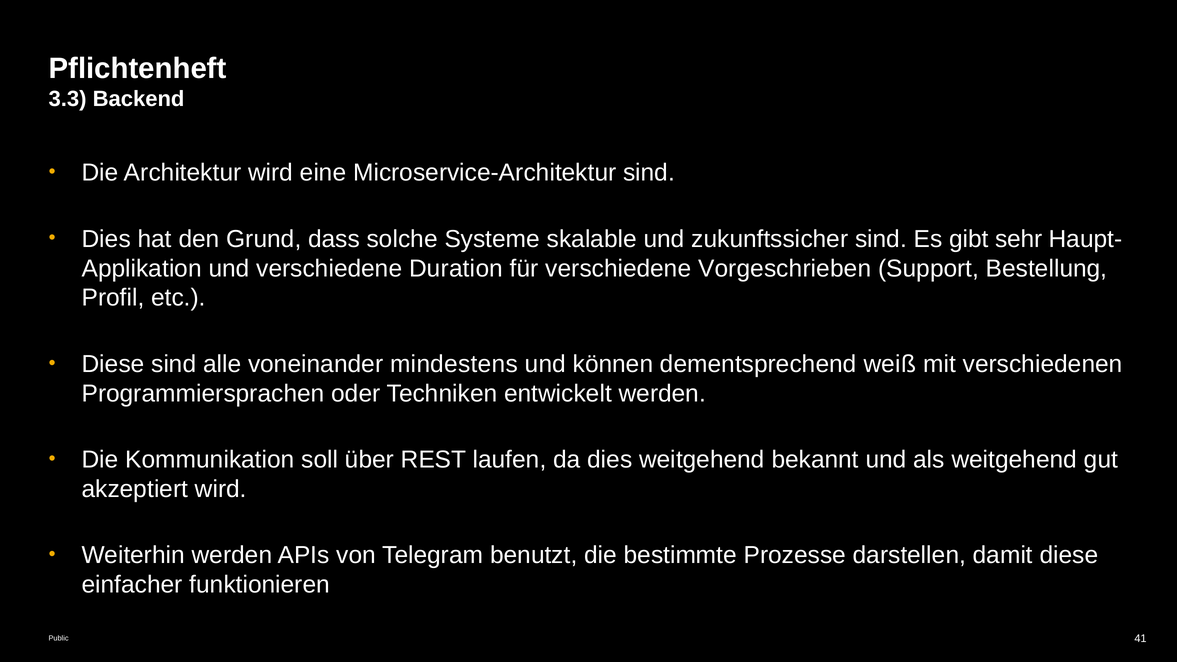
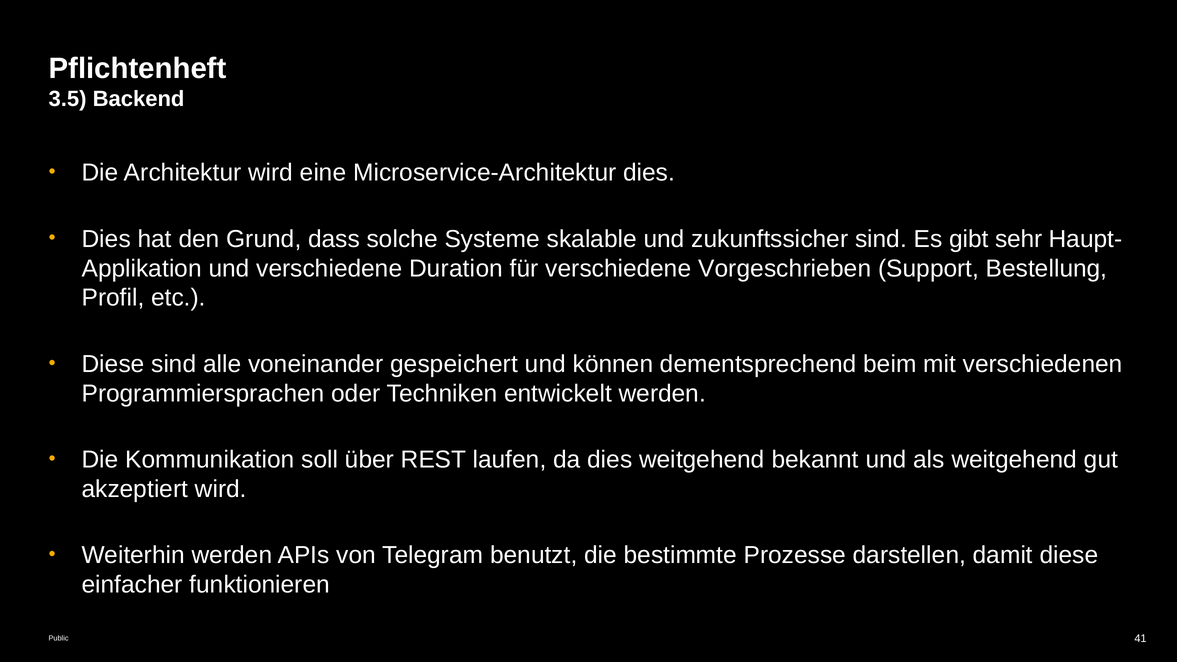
3.3: 3.3 -> 3.5 (68, 99)
Microservice-Architektur sind: sind -> dies (649, 173)
mindestens: mindestens -> gespeichert (454, 364)
weiß: weiß -> beim (890, 364)
